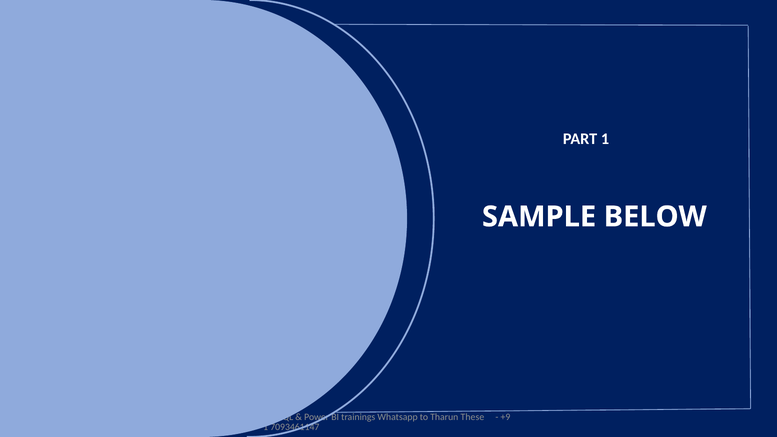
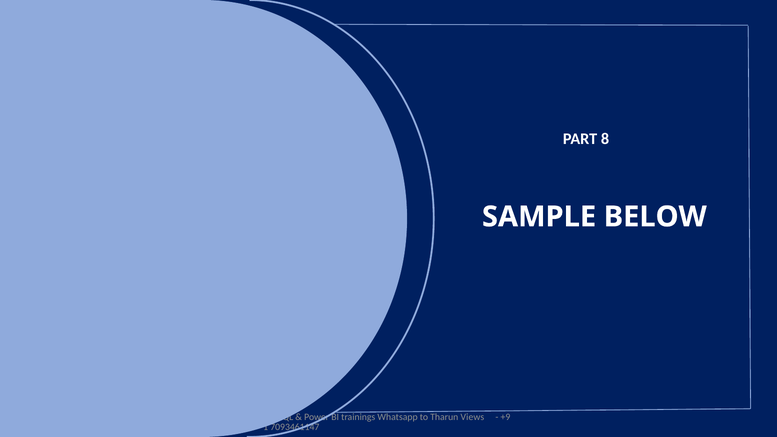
PART 1: 1 -> 8 (605, 139)
These: These -> Views (472, 417)
